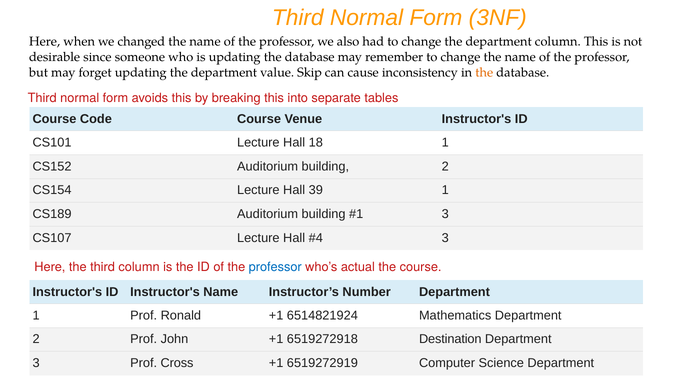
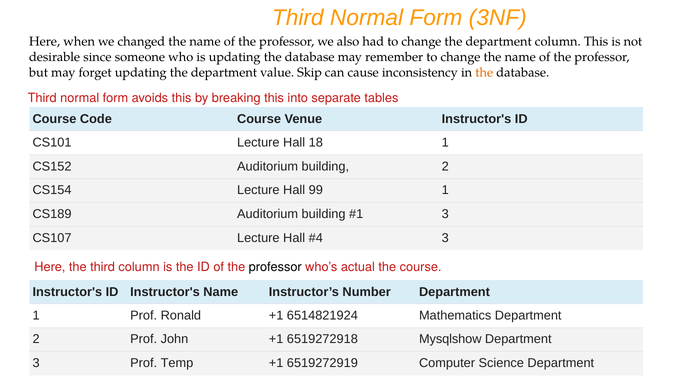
39: 39 -> 99 (316, 190)
professor colour: blue -> black (275, 267)
Destination: Destination -> Mysqlshow (450, 339)
Cross: Cross -> Temp (177, 363)
